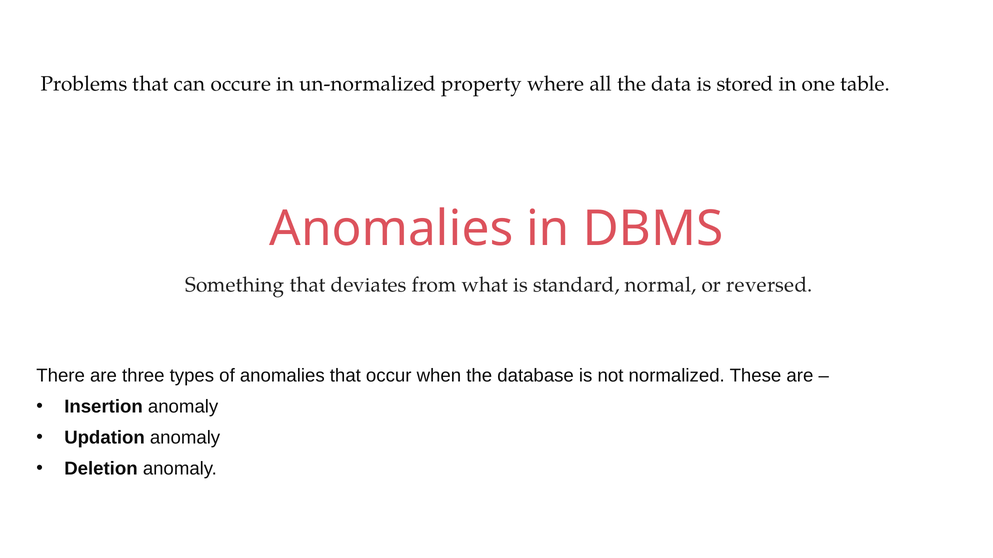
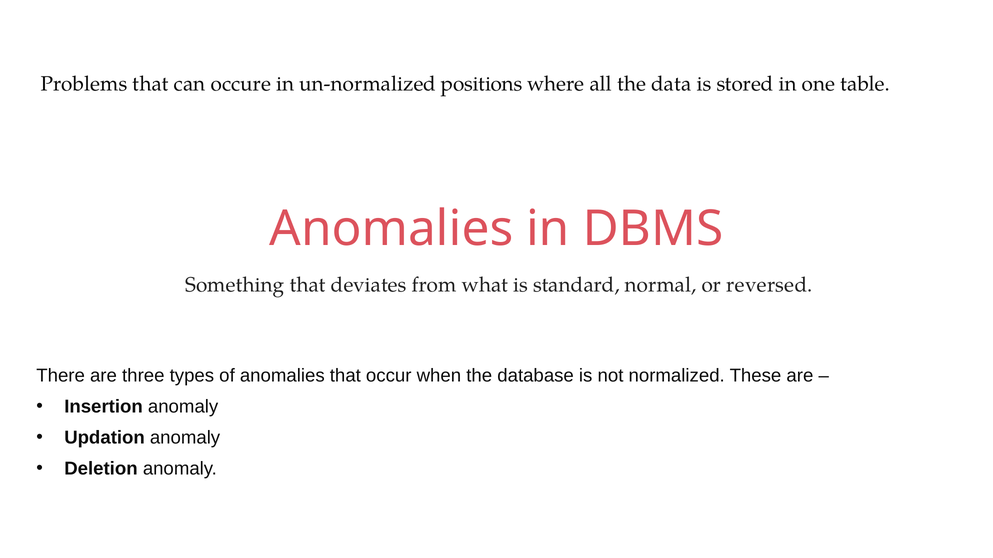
property: property -> positions (482, 84)
